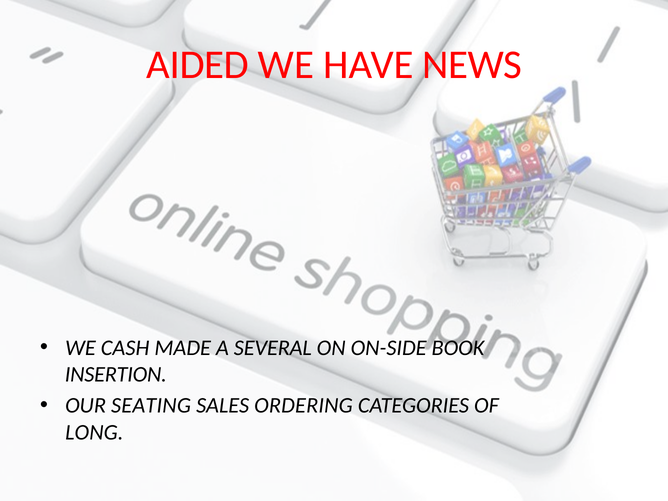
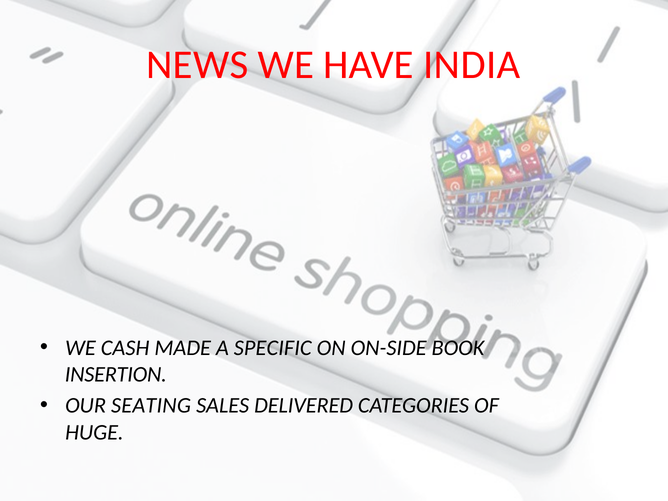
AIDED: AIDED -> NEWS (197, 65)
NEWS: NEWS -> INDIA (472, 65)
SEVERAL: SEVERAL -> SPECIFIC (273, 348)
ORDERING: ORDERING -> DELIVERED (304, 406)
LONG: LONG -> HUGE (94, 432)
